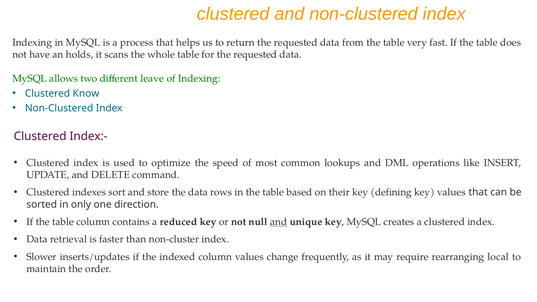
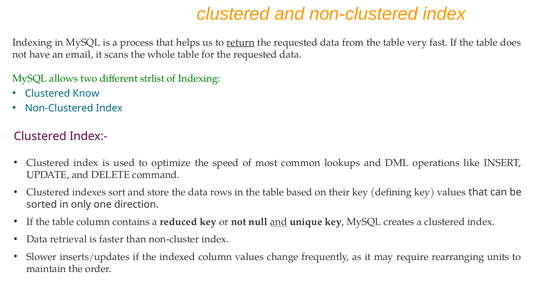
return underline: none -> present (241, 42)
holds: holds -> email (80, 54)
leave: leave -> strlist (152, 79)
local: local -> units (498, 257)
